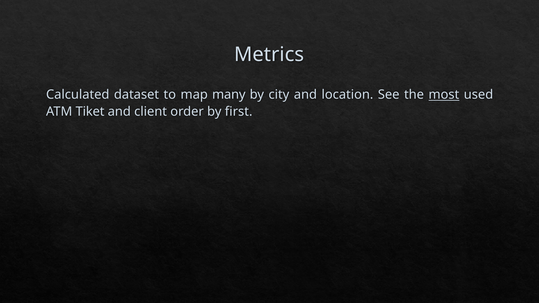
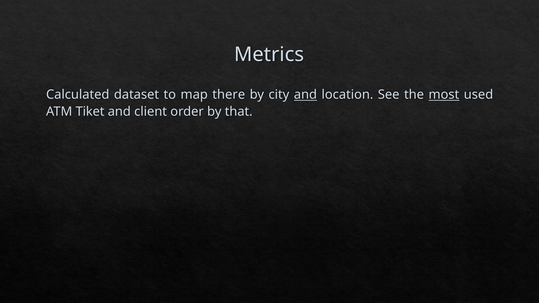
many: many -> there (229, 95)
and underline: none -> present (305, 95)
first: first -> that (239, 112)
